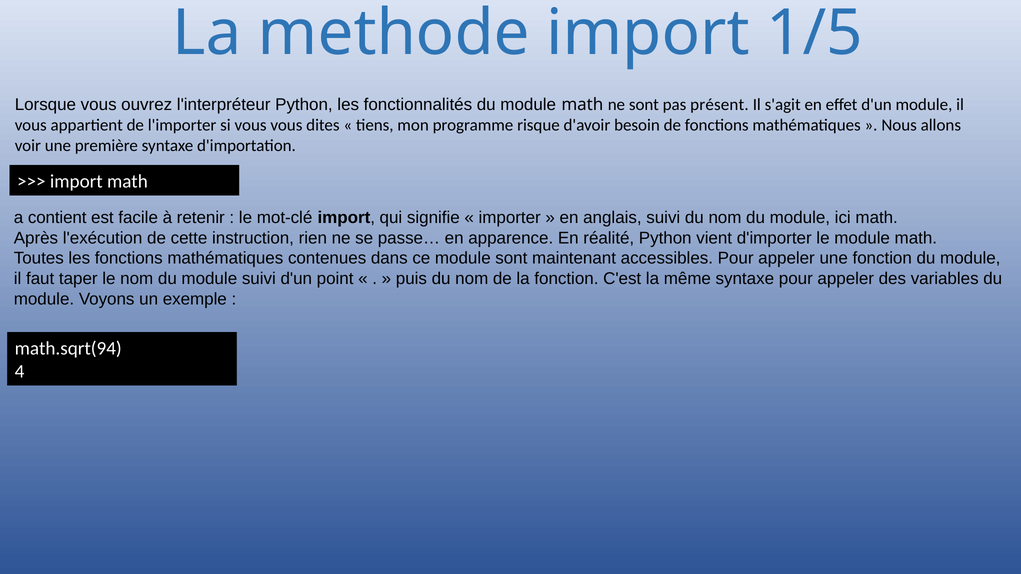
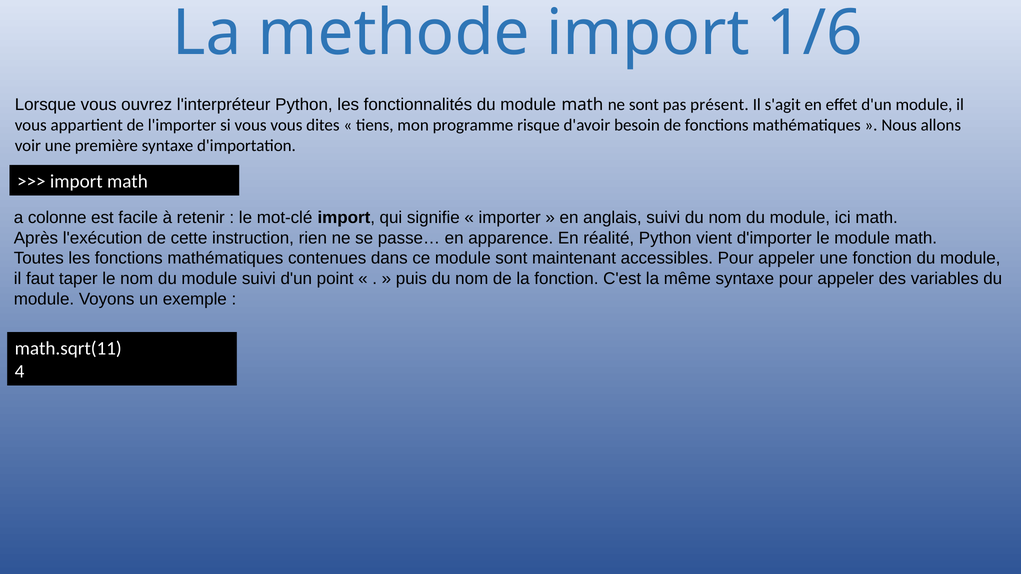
1/5: 1/5 -> 1/6 (815, 33)
contient: contient -> colonne (57, 218)
math.sqrt(94: math.sqrt(94 -> math.sqrt(11 (68, 349)
